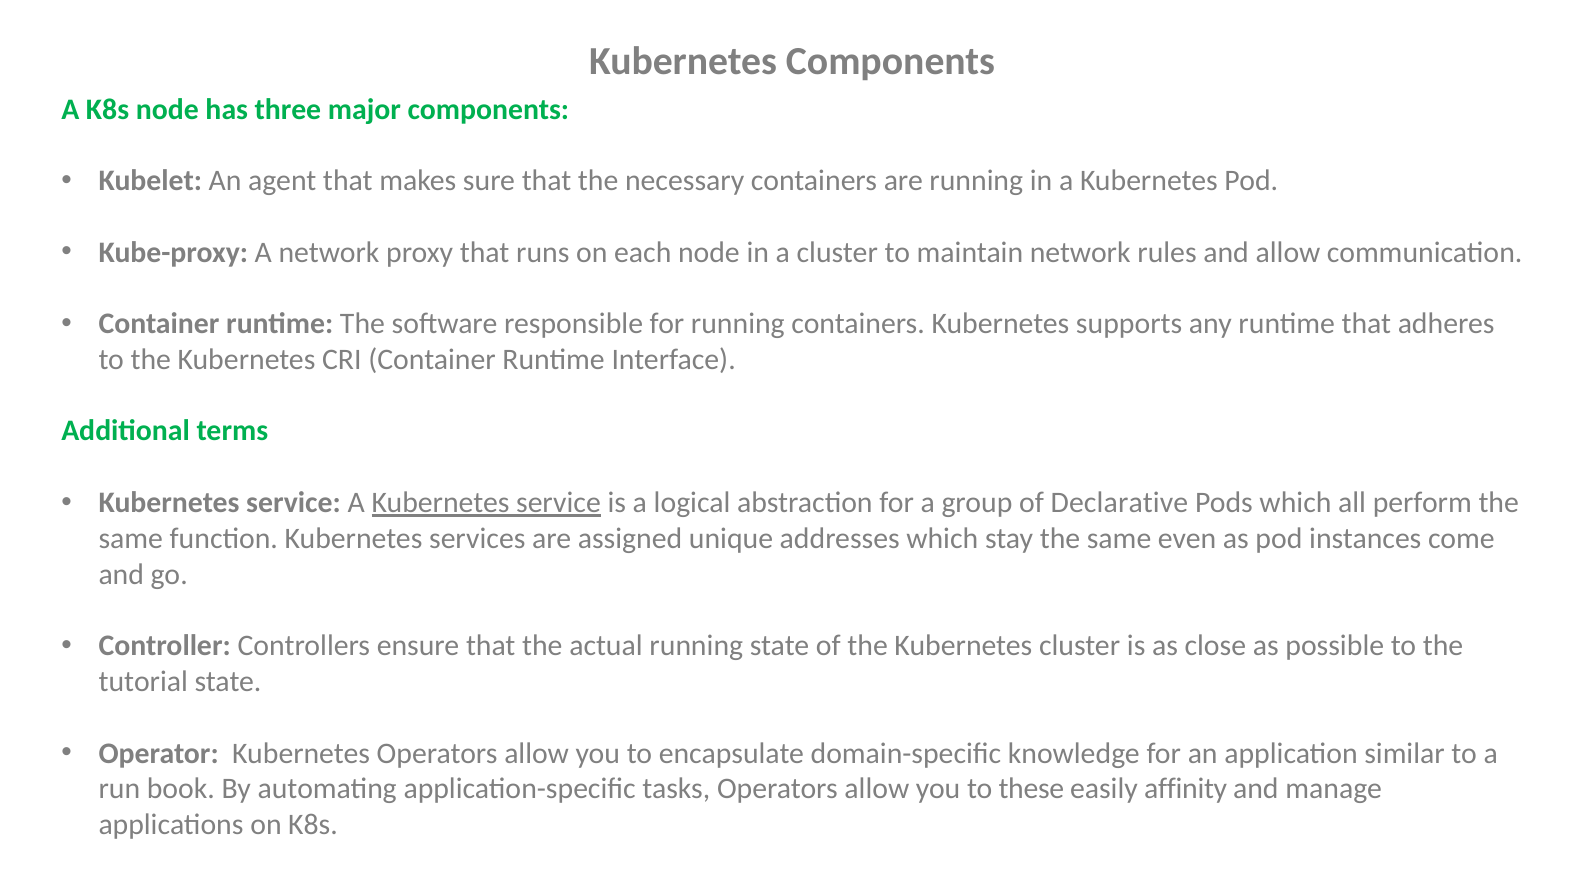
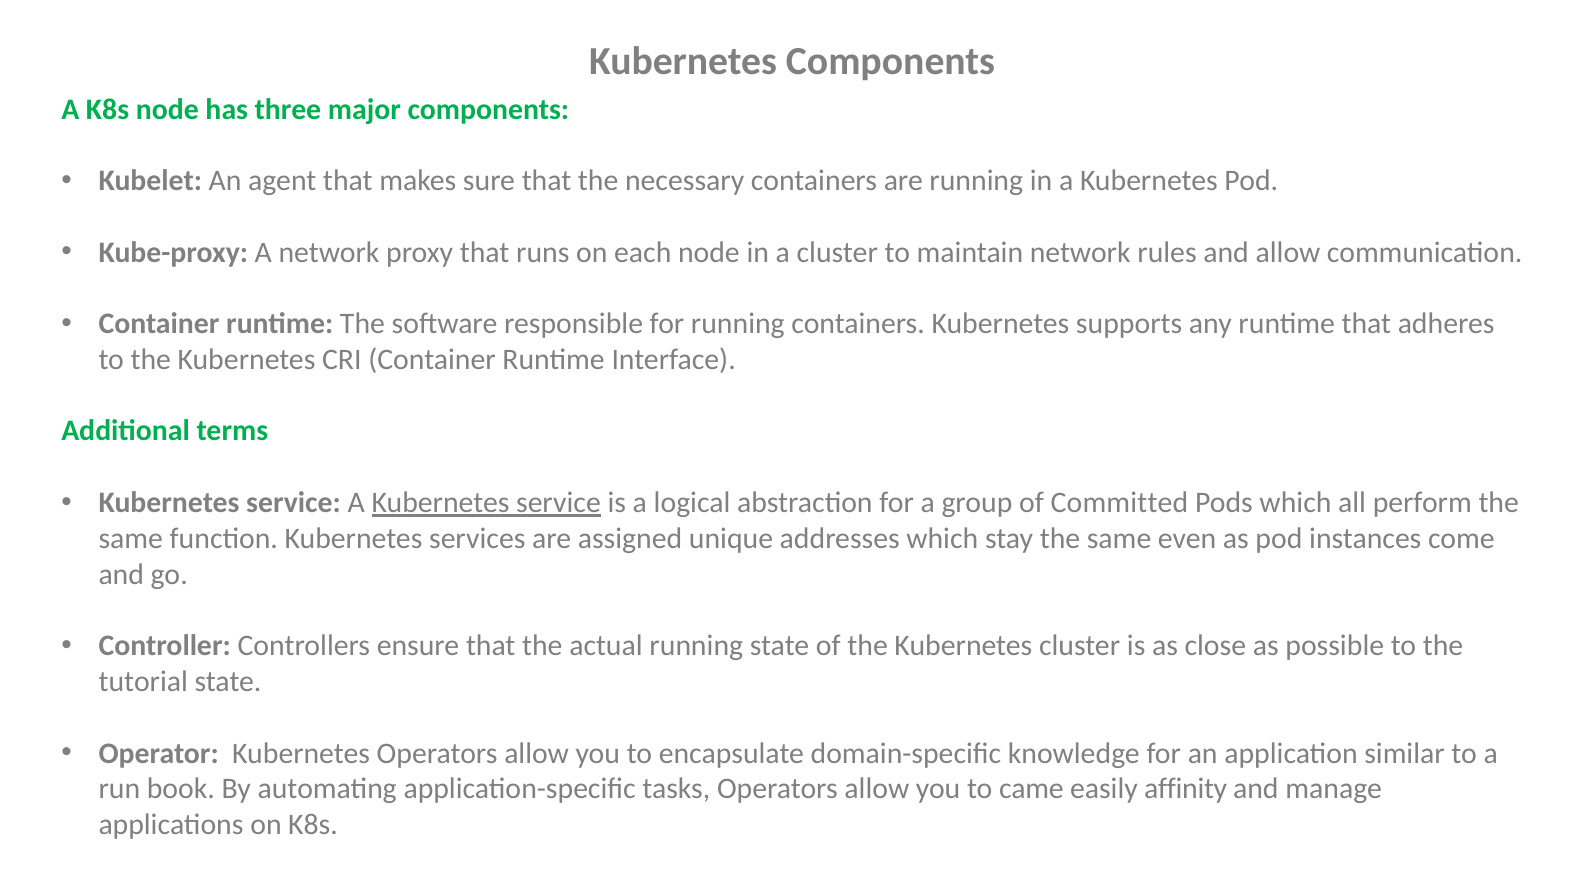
Declarative: Declarative -> Committed (1119, 503)
these: these -> came (1031, 789)
